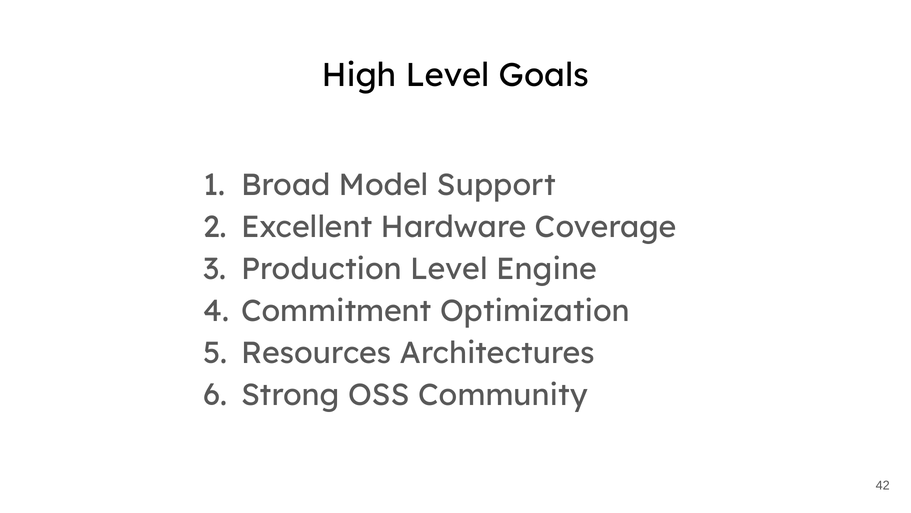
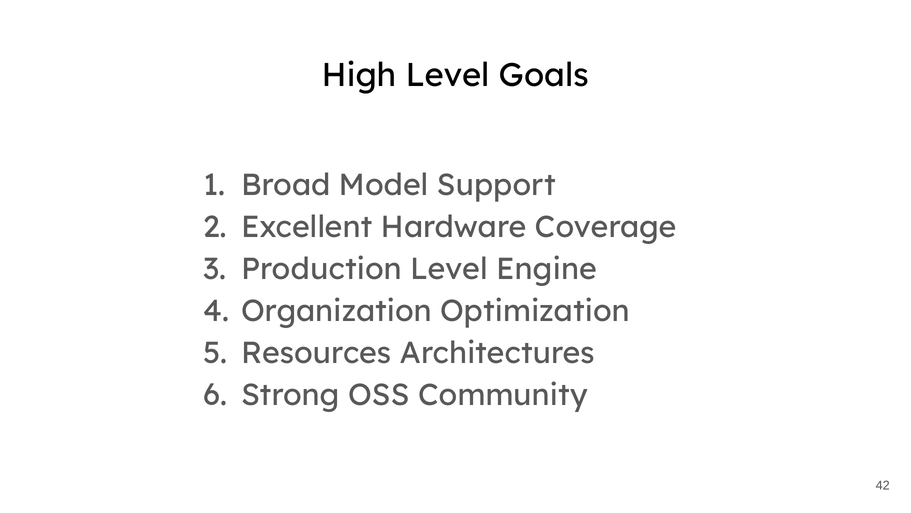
Commitment: Commitment -> Organization (336, 311)
